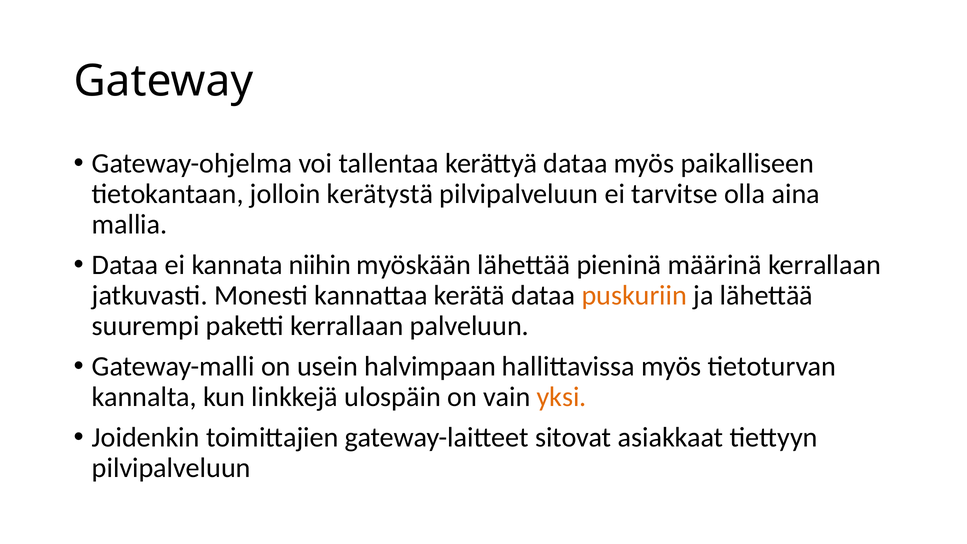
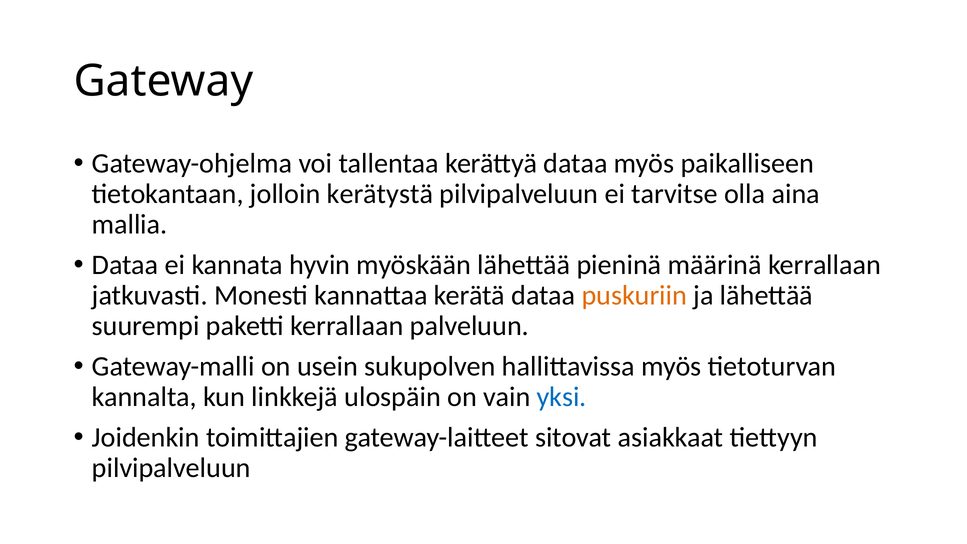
niihin: niihin -> hyvin (320, 265)
halvimpaan: halvimpaan -> sukupolven (430, 366)
yksi colour: orange -> blue (562, 397)
